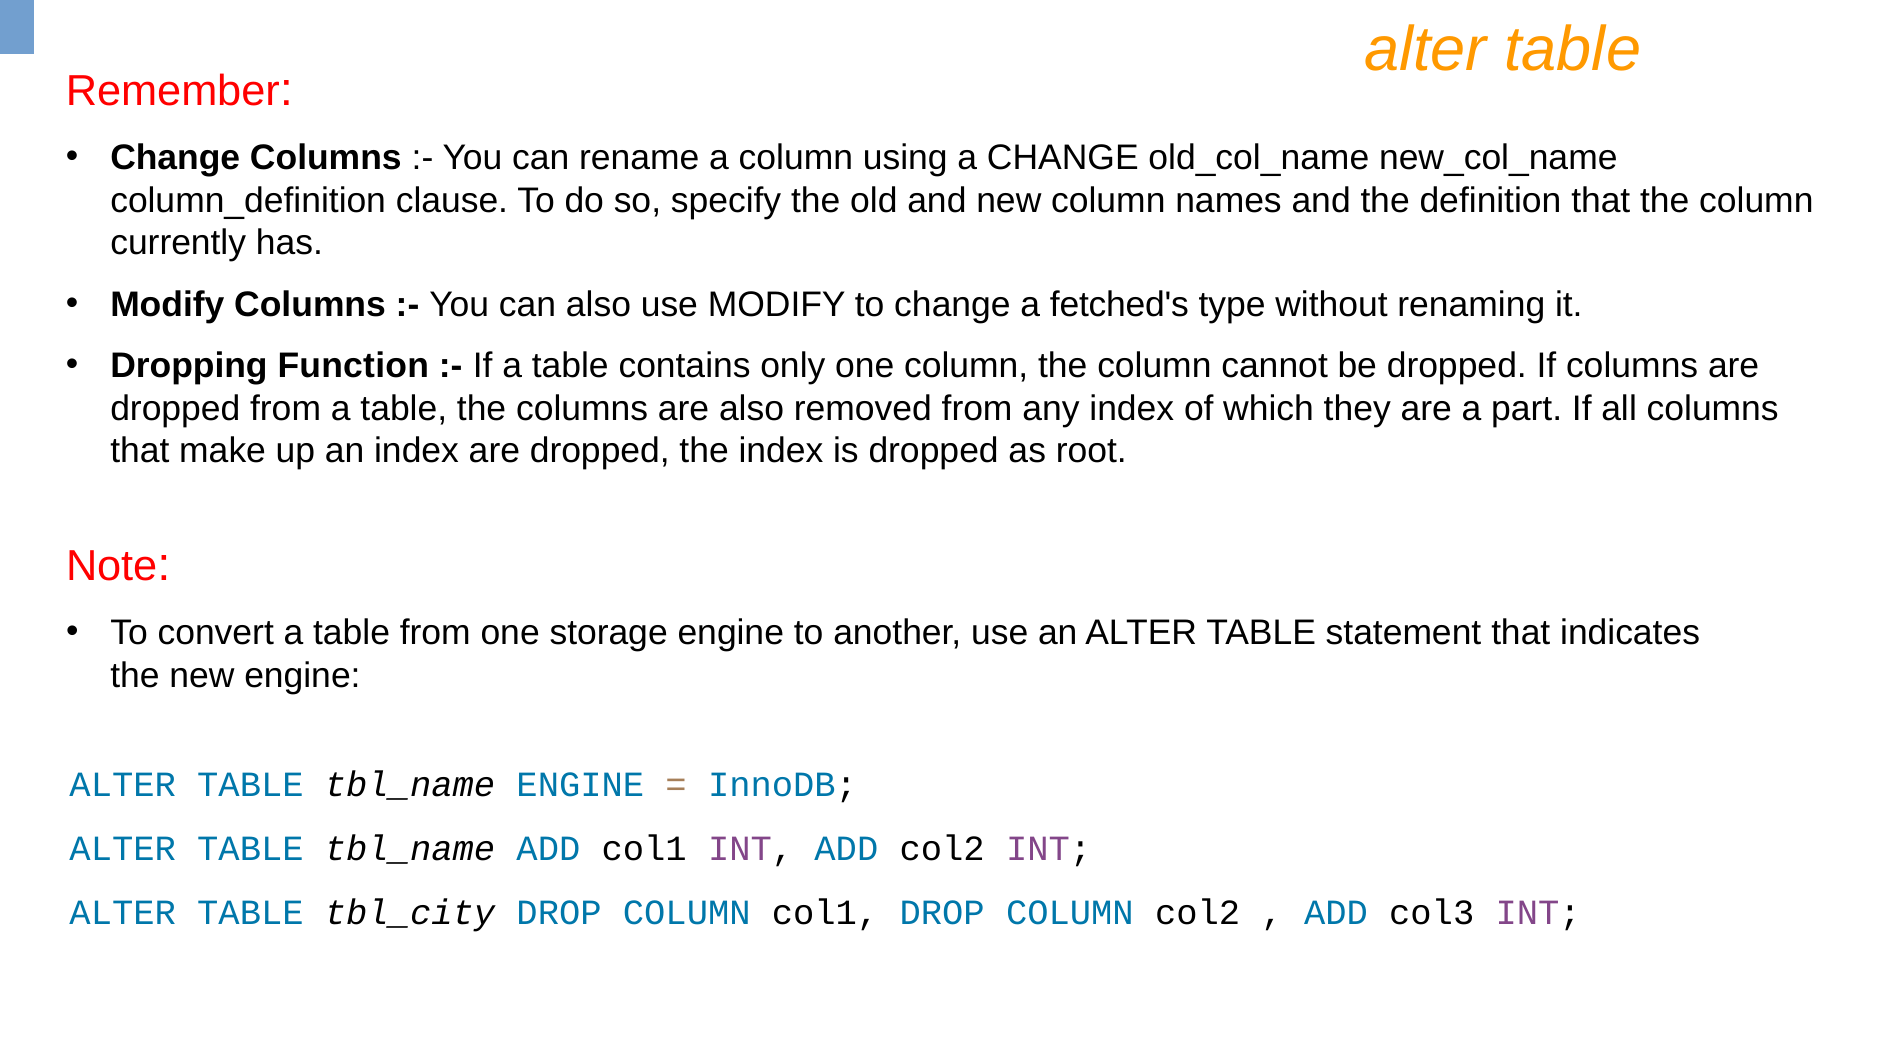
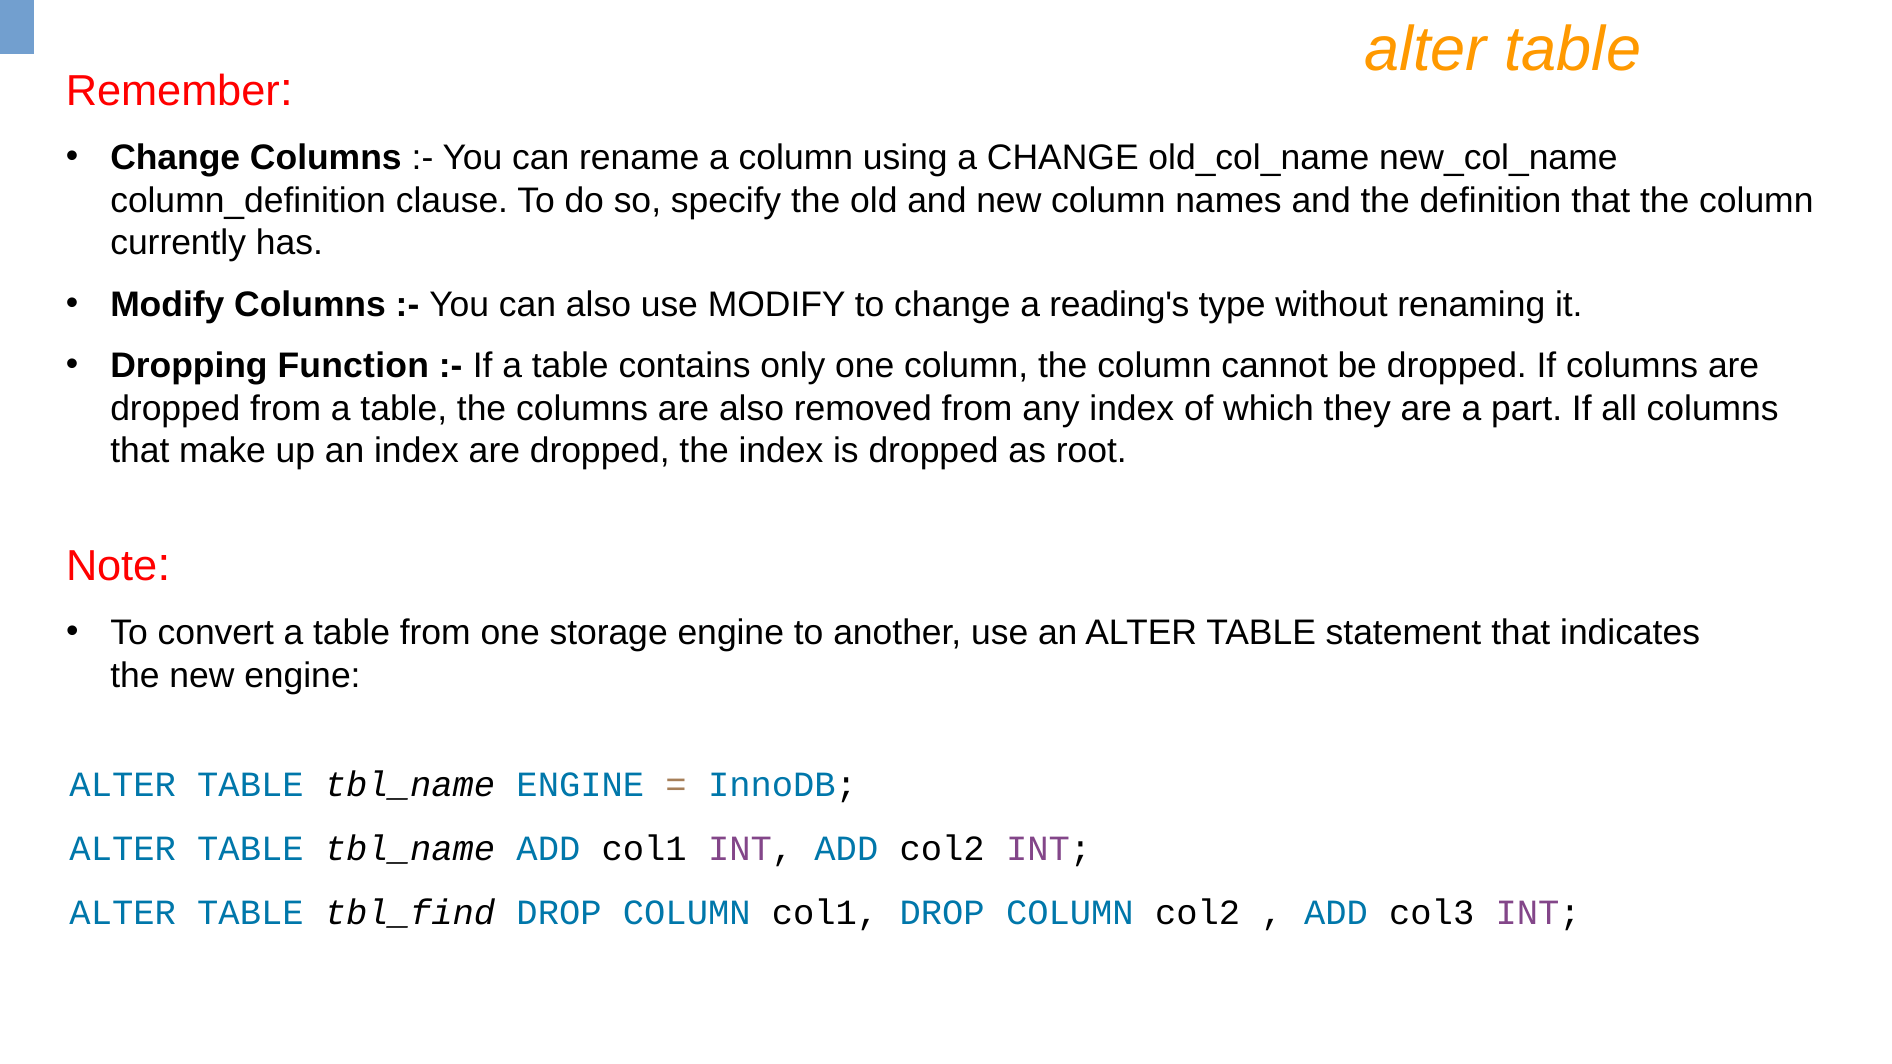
fetched's: fetched's -> reading's (1119, 305)
tbl_city: tbl_city -> tbl_find (410, 913)
